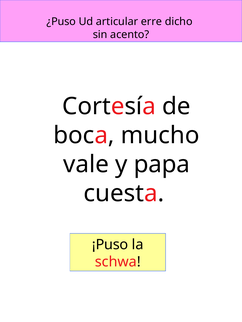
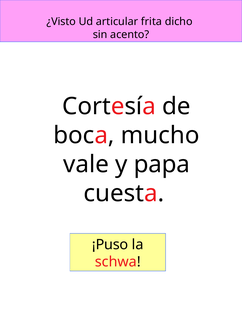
¿Puso: ¿Puso -> ¿Visto (61, 22)
erre: erre -> frita (151, 22)
